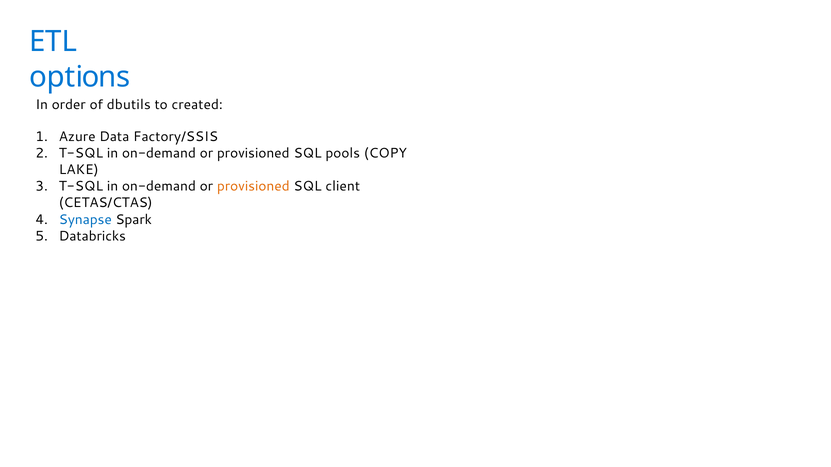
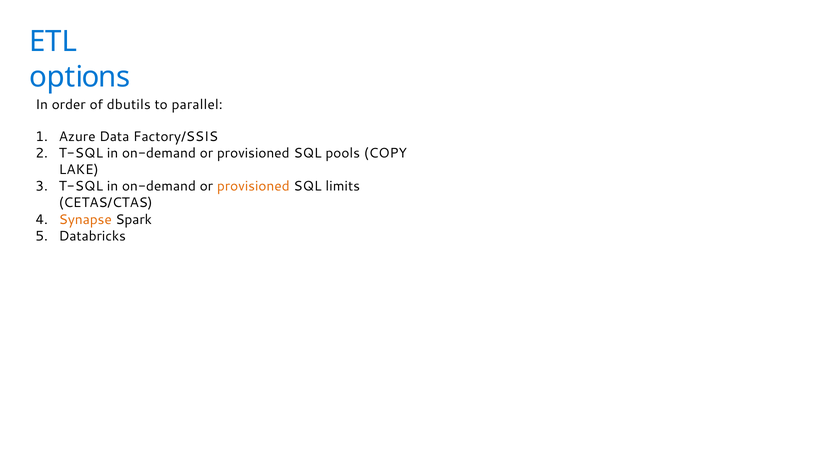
created: created -> parallel (197, 105)
client: client -> limits (343, 186)
Synapse colour: blue -> orange (85, 220)
